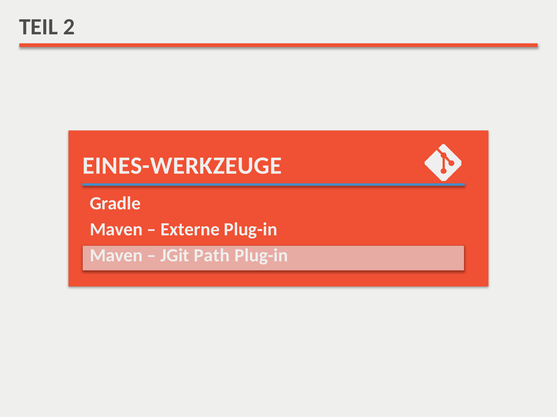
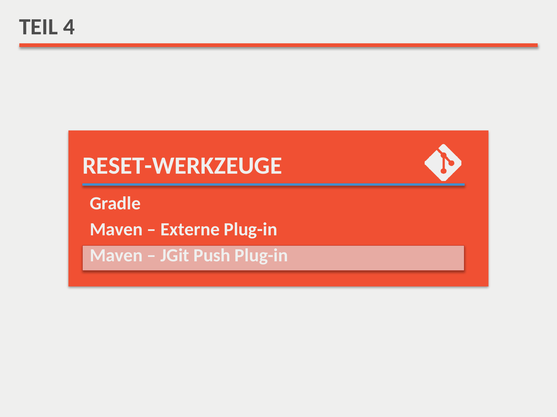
2: 2 -> 4 (69, 27)
EINES-WERKZEUGE: EINES-WERKZEUGE -> RESET-WERKZEUGE (182, 166)
Path: Path -> Push (212, 256)
